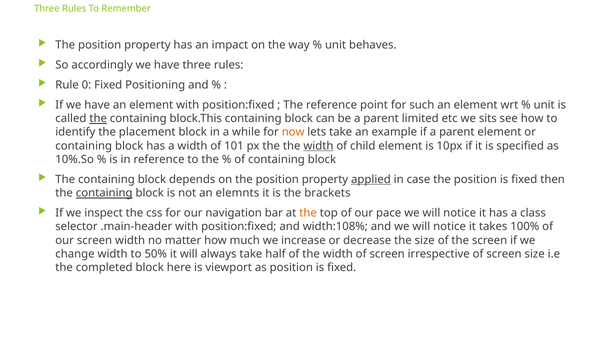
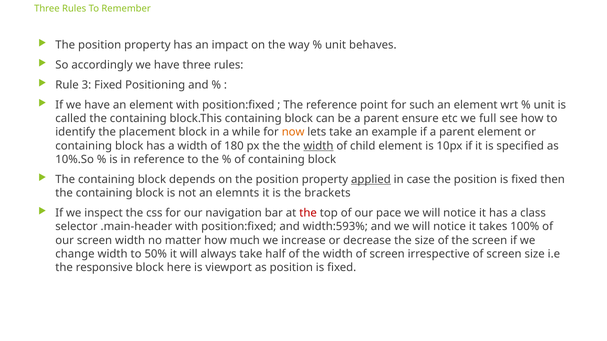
0: 0 -> 3 (87, 85)
the underline: present -> none (98, 119)
limited: limited -> ensure (420, 119)
sits: sits -> full (488, 119)
101: 101 -> 180 (234, 146)
containing underline: present -> none (104, 193)
the colour: orange -> red (308, 213)
width:108%: width:108% -> width:593% (335, 227)
completed: completed -> responsive (104, 268)
